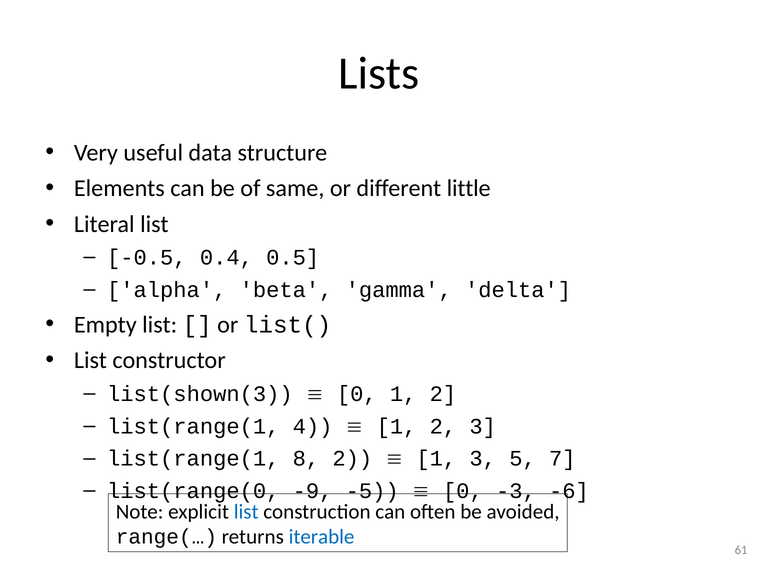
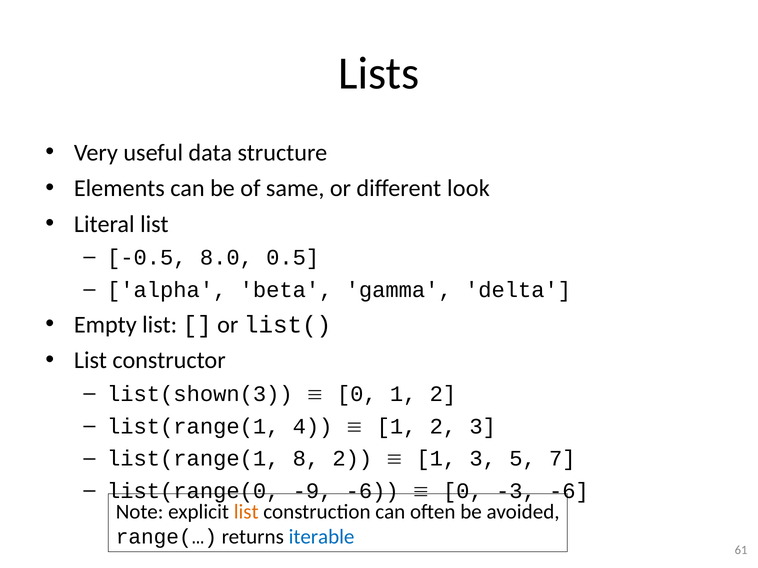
little: little -> look (468, 188)
0.4: 0.4 -> 8.0 (226, 258)
-9 -5: -5 -> -6 (372, 492)
list colour: blue -> orange (246, 512)
